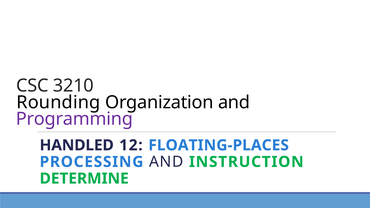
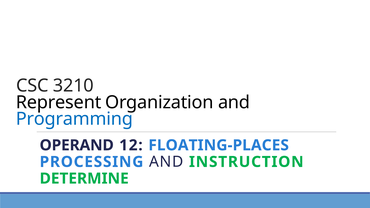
Rounding: Rounding -> Represent (59, 102)
Programming colour: purple -> blue (74, 119)
HANDLED: HANDLED -> OPERAND (77, 145)
